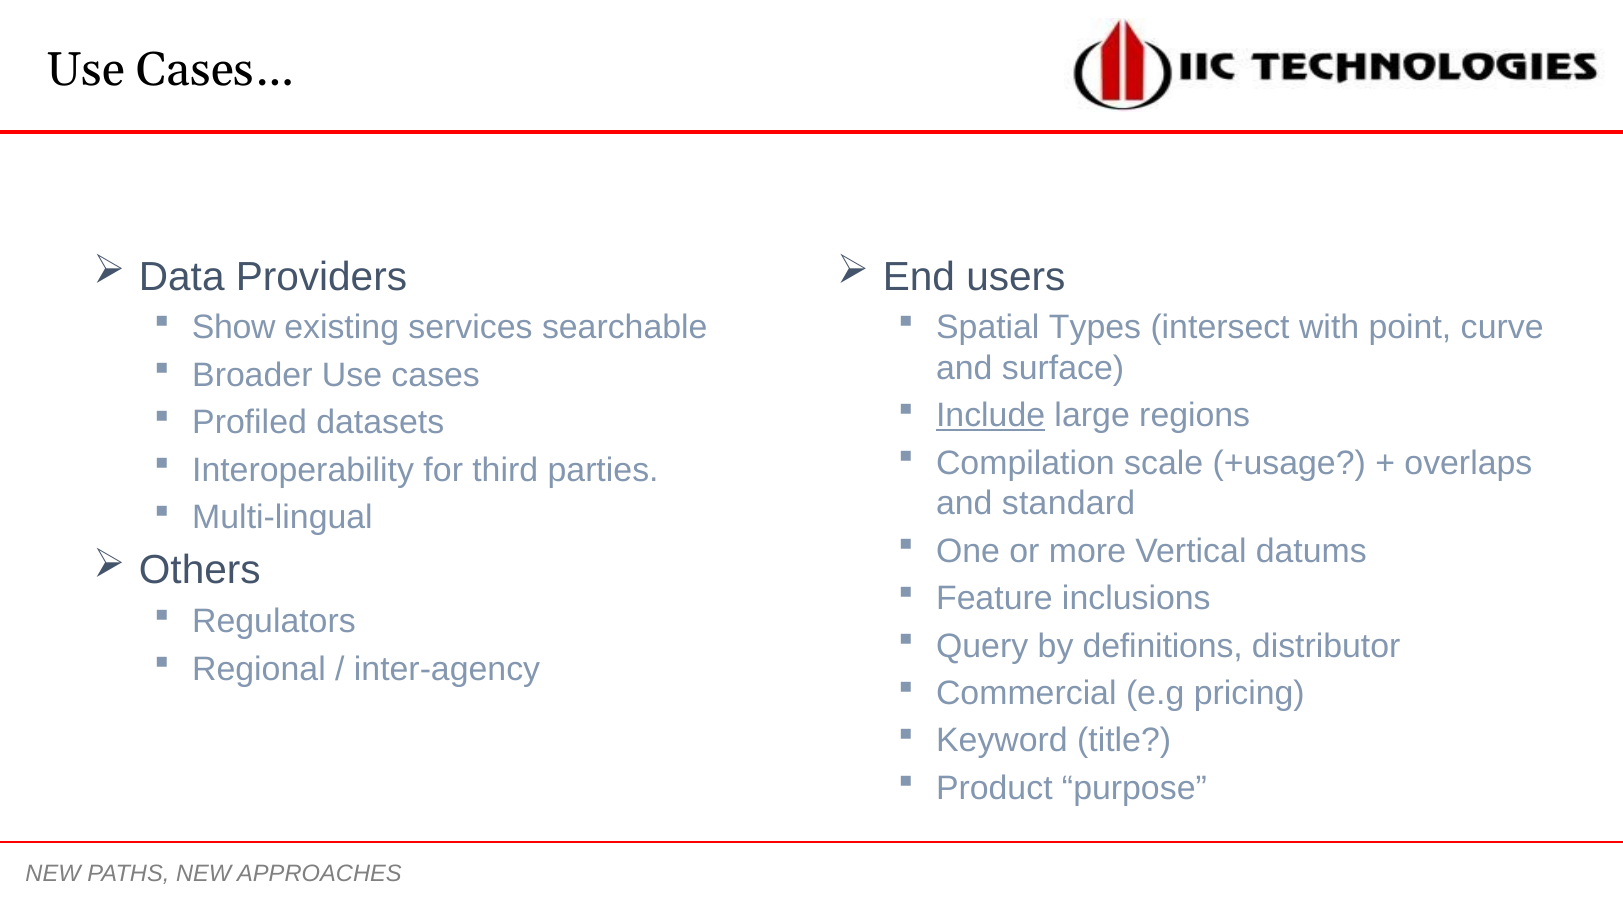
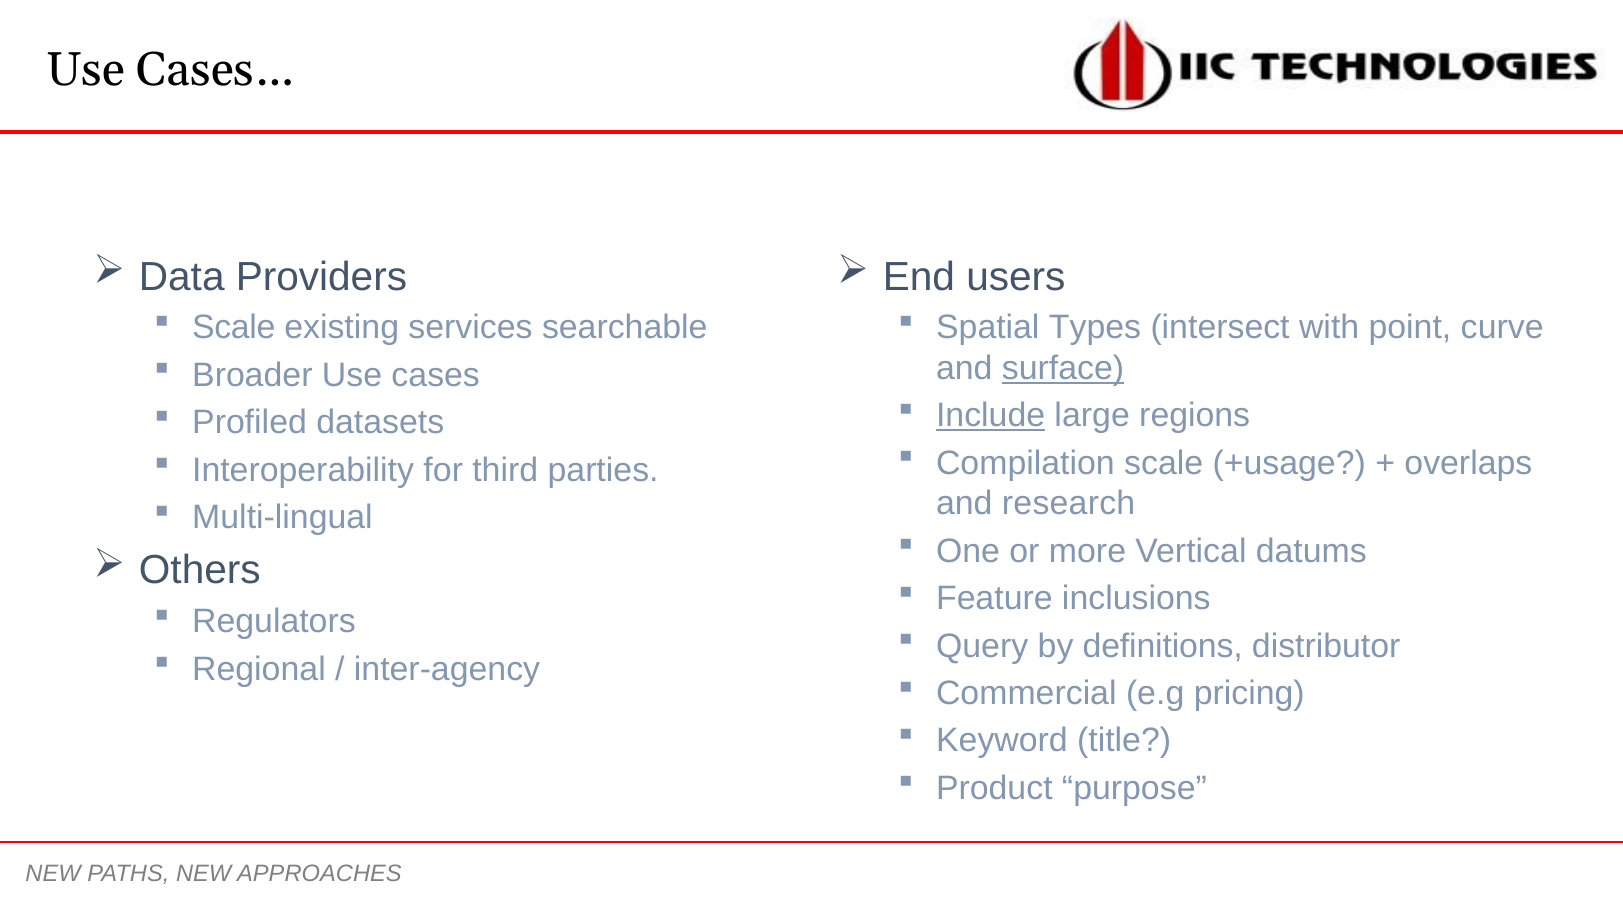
Show: Show -> Scale (234, 328)
surface underline: none -> present (1063, 368)
standard: standard -> research (1069, 504)
